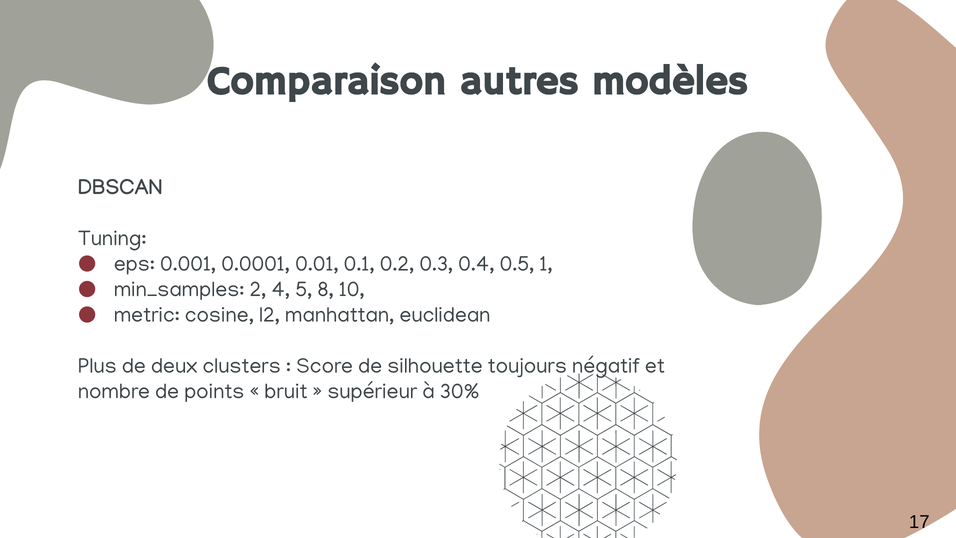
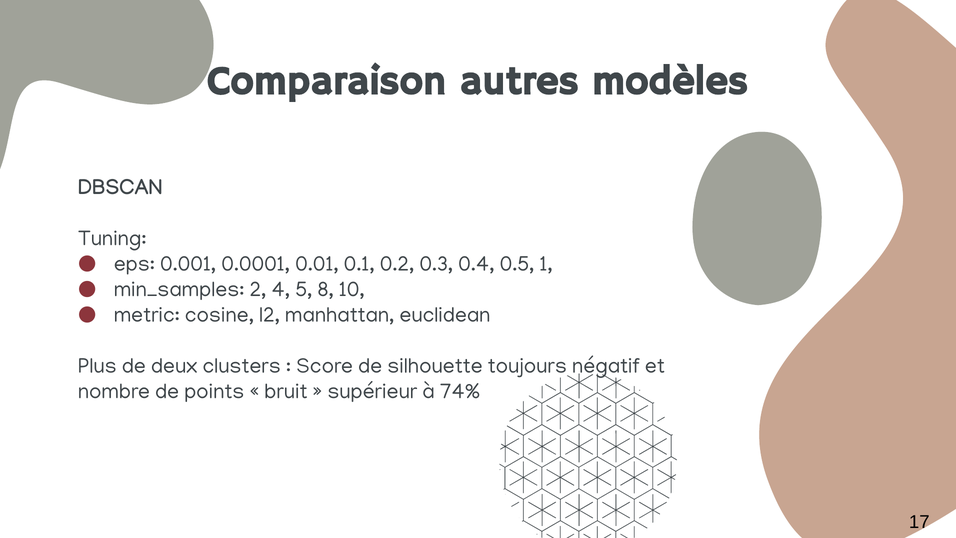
30%: 30% -> 74% (460, 391)
